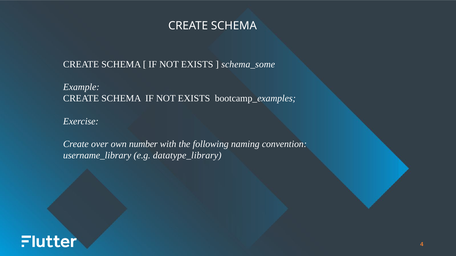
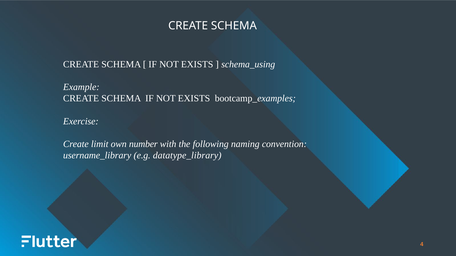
schema_some: schema_some -> schema_using (248, 64)
over: over -> limit (100, 144)
